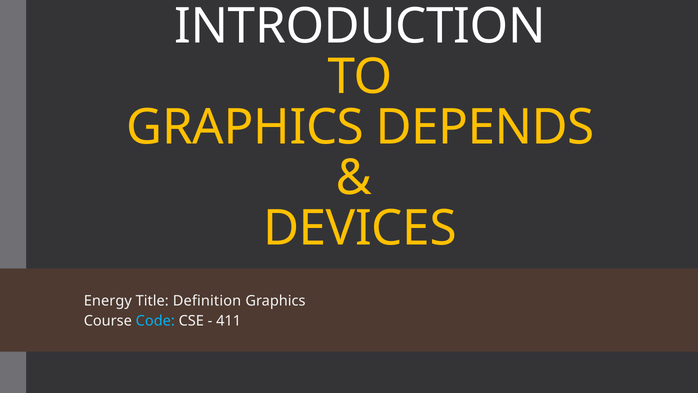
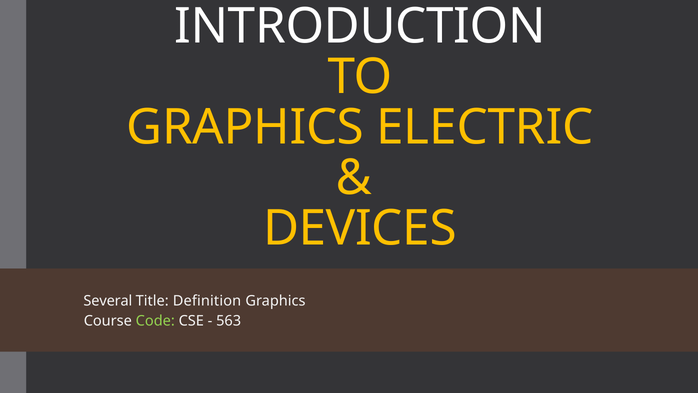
DEPENDS: DEPENDS -> ELECTRIC (485, 128)
Energy: Energy -> Several (108, 301)
Code colour: light blue -> light green (155, 321)
411: 411 -> 563 (229, 321)
